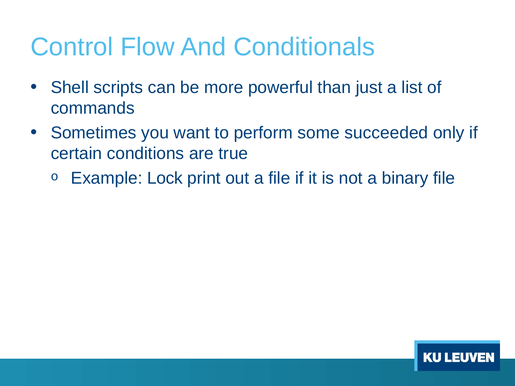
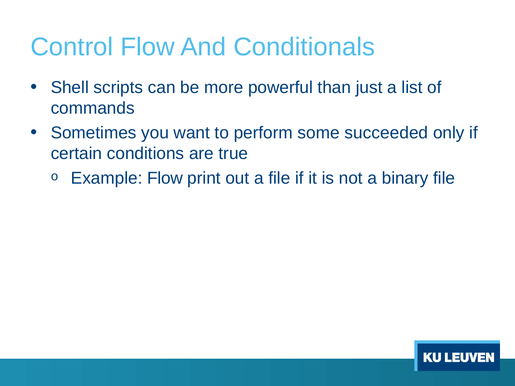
Example Lock: Lock -> Flow (165, 178)
